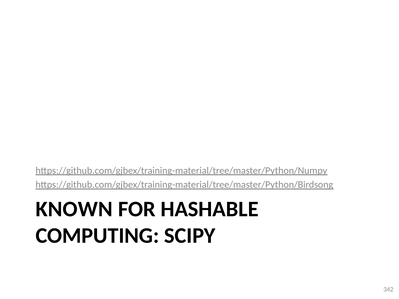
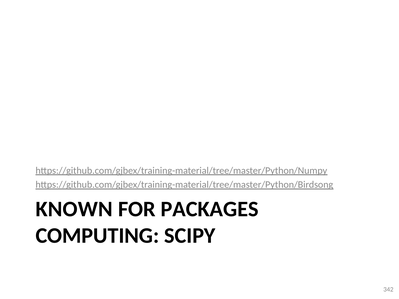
HASHABLE: HASHABLE -> PACKAGES (210, 209)
